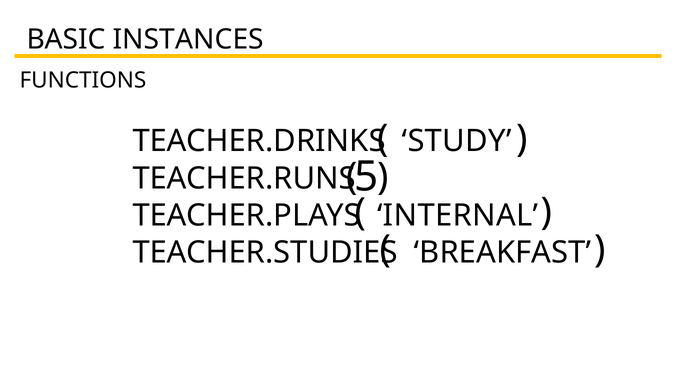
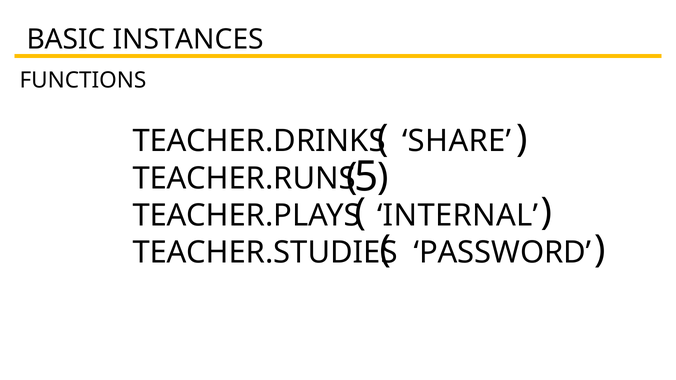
STUDY: STUDY -> SHARE (457, 141)
BREAKFAST: BREAKFAST -> PASSWORD (503, 253)
